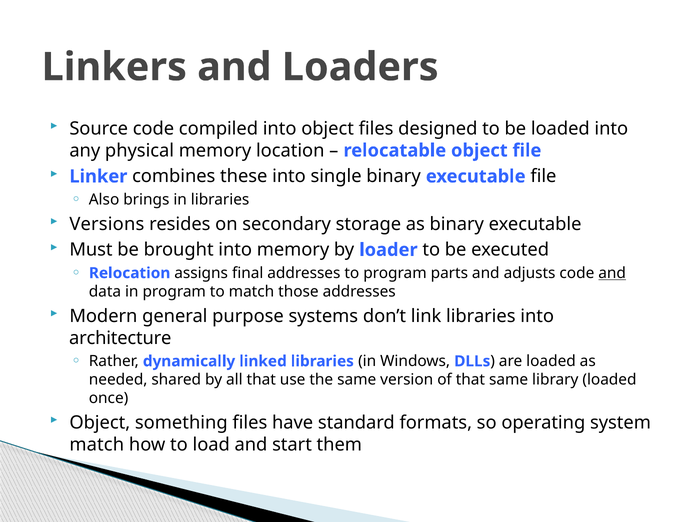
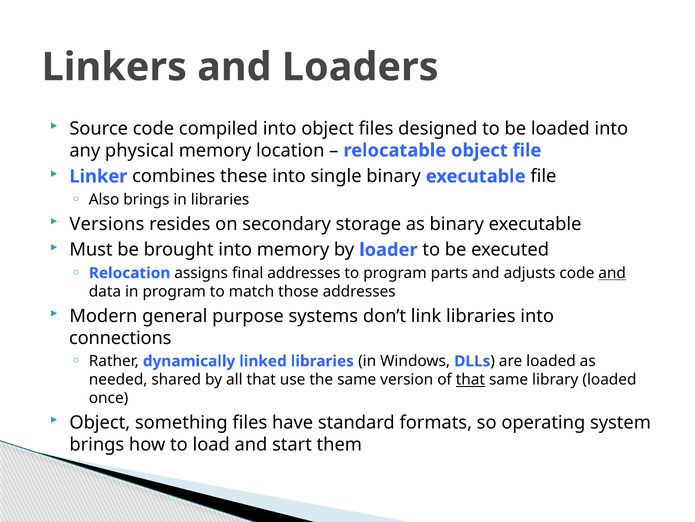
architecture: architecture -> connections (120, 338)
that underline: none -> present (470, 379)
match: match -> brings (97, 444)
